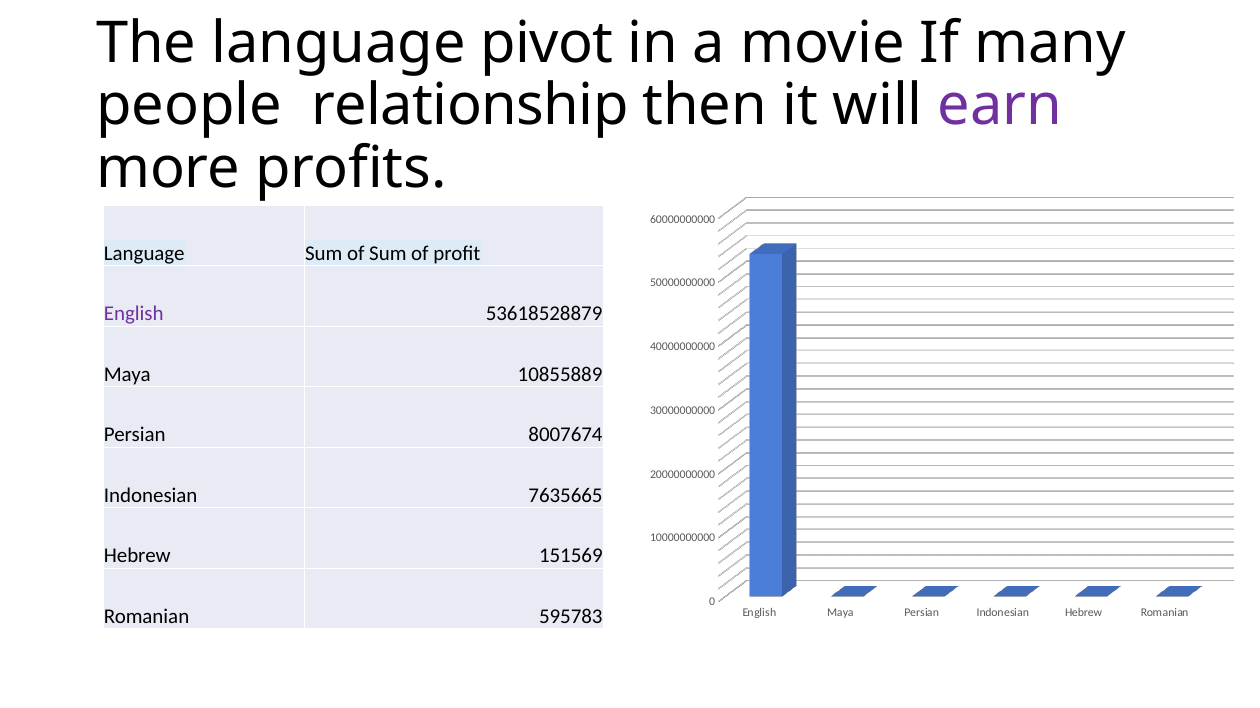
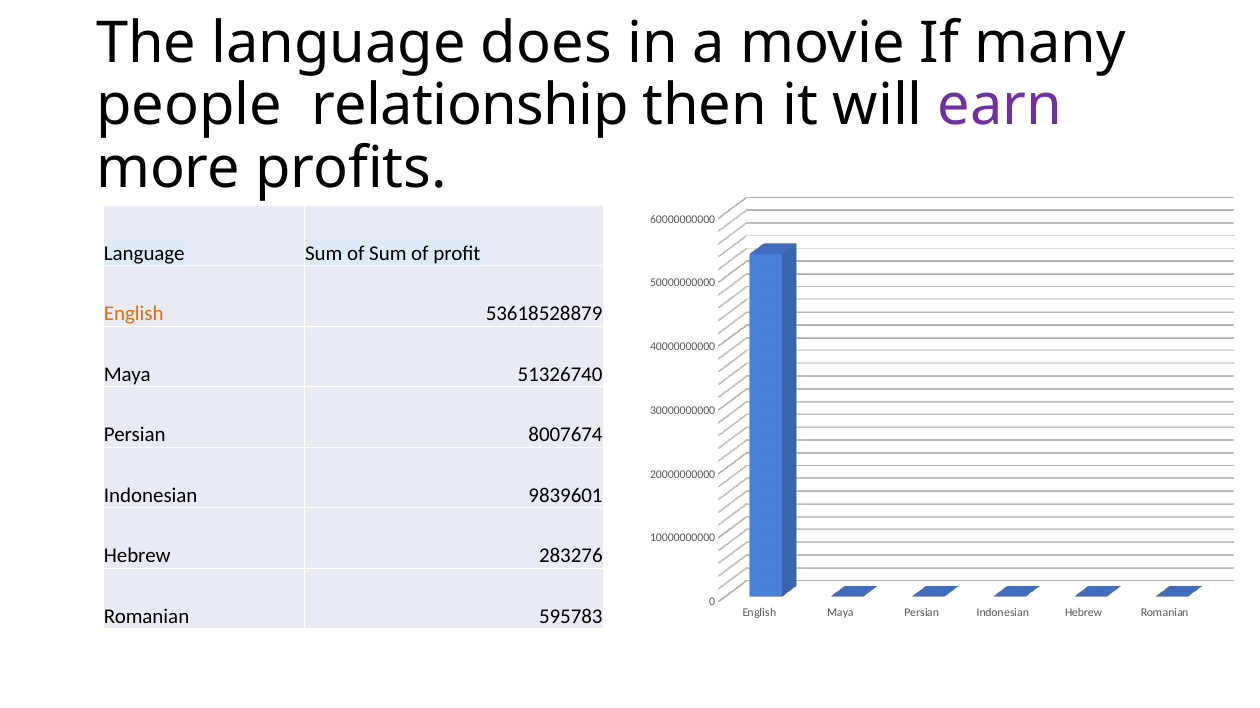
pivot: pivot -> does (547, 43)
English colour: purple -> orange (134, 314)
10855889: 10855889 -> 51326740 (560, 375)
7635665: 7635665 -> 9839601 (566, 496)
151569: 151569 -> 283276 (571, 556)
